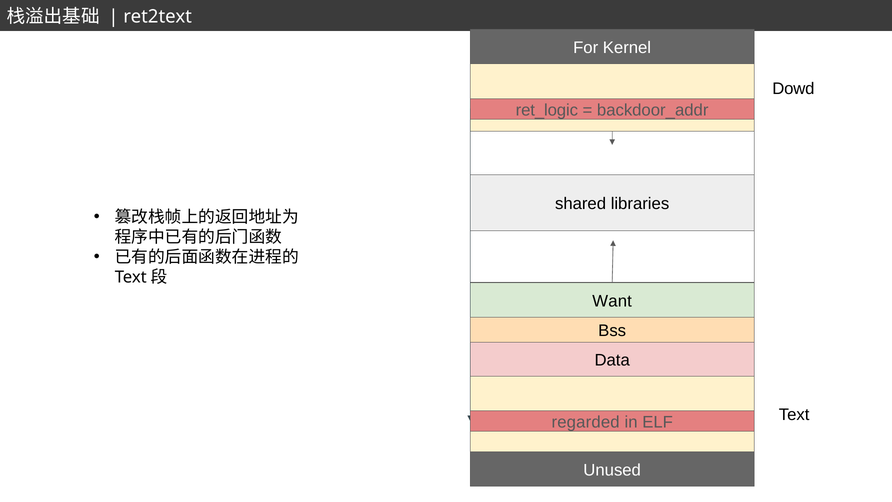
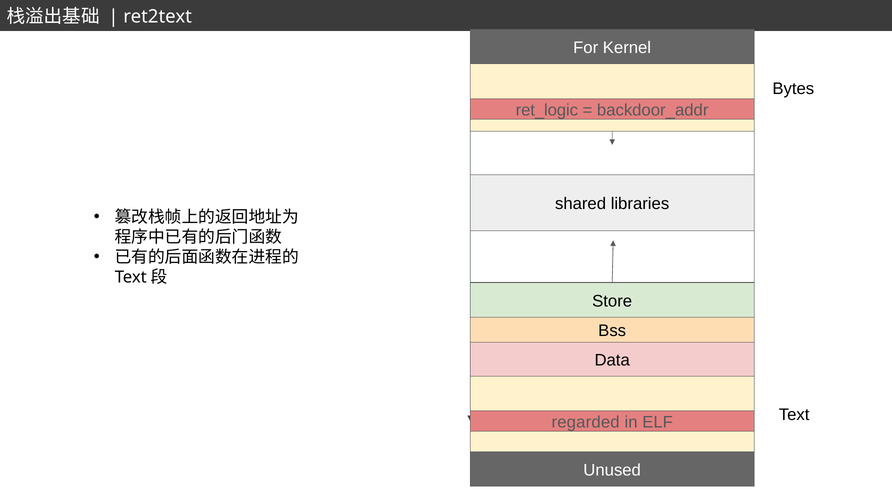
Dowd: Dowd -> Bytes (793, 89)
Want: Want -> Store (612, 301)
